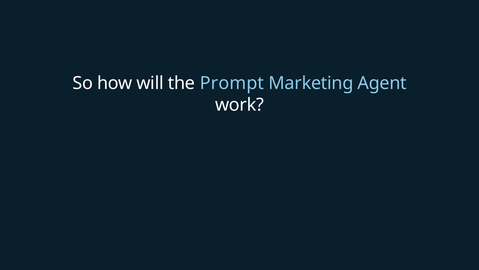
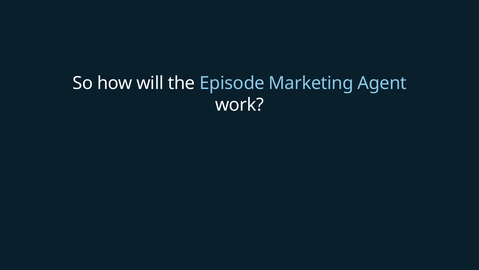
Prompt: Prompt -> Episode (232, 83)
